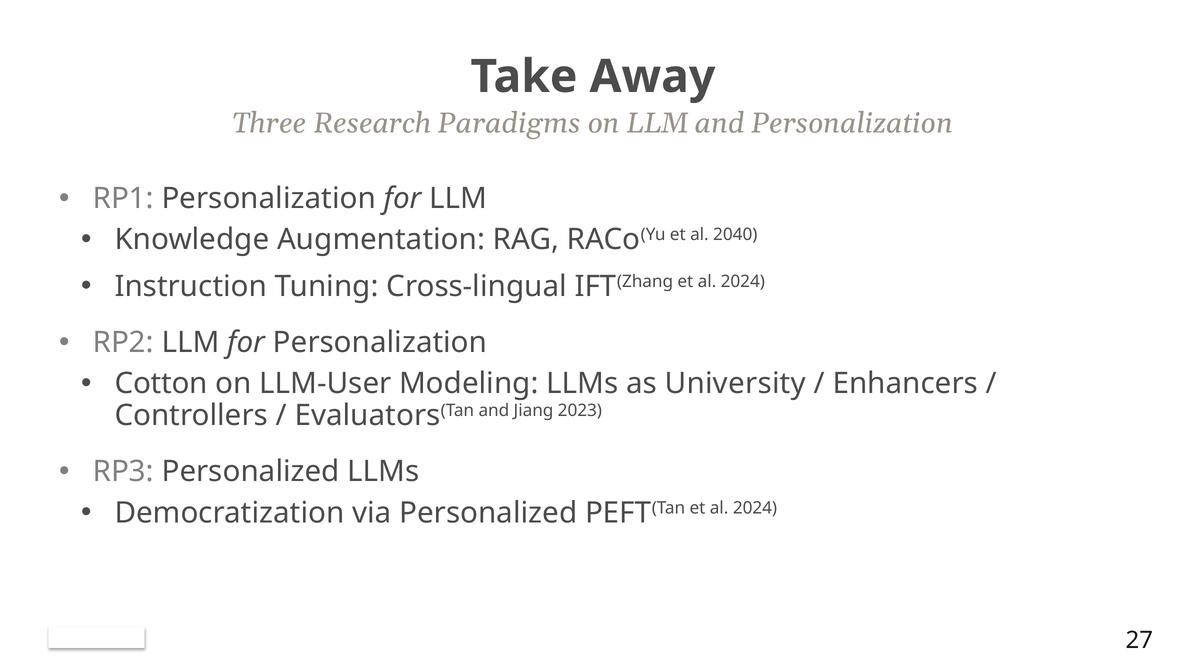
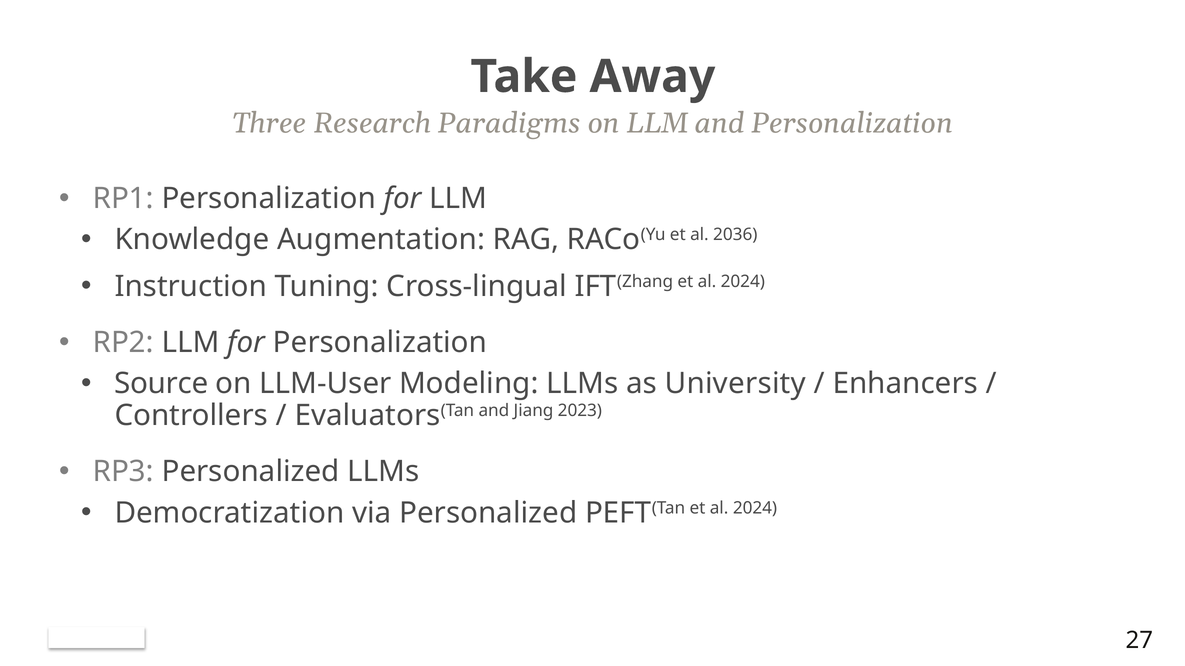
2040: 2040 -> 2036 (735, 235)
Cotton: Cotton -> Source (161, 384)
